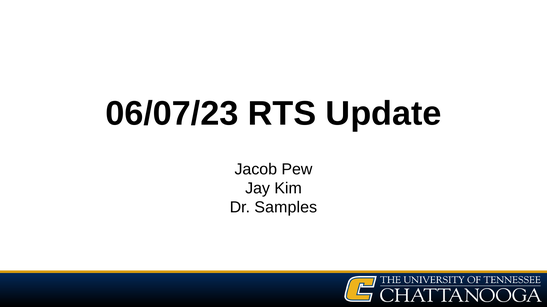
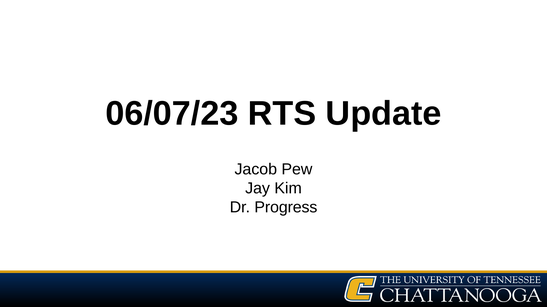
Samples: Samples -> Progress (286, 208)
